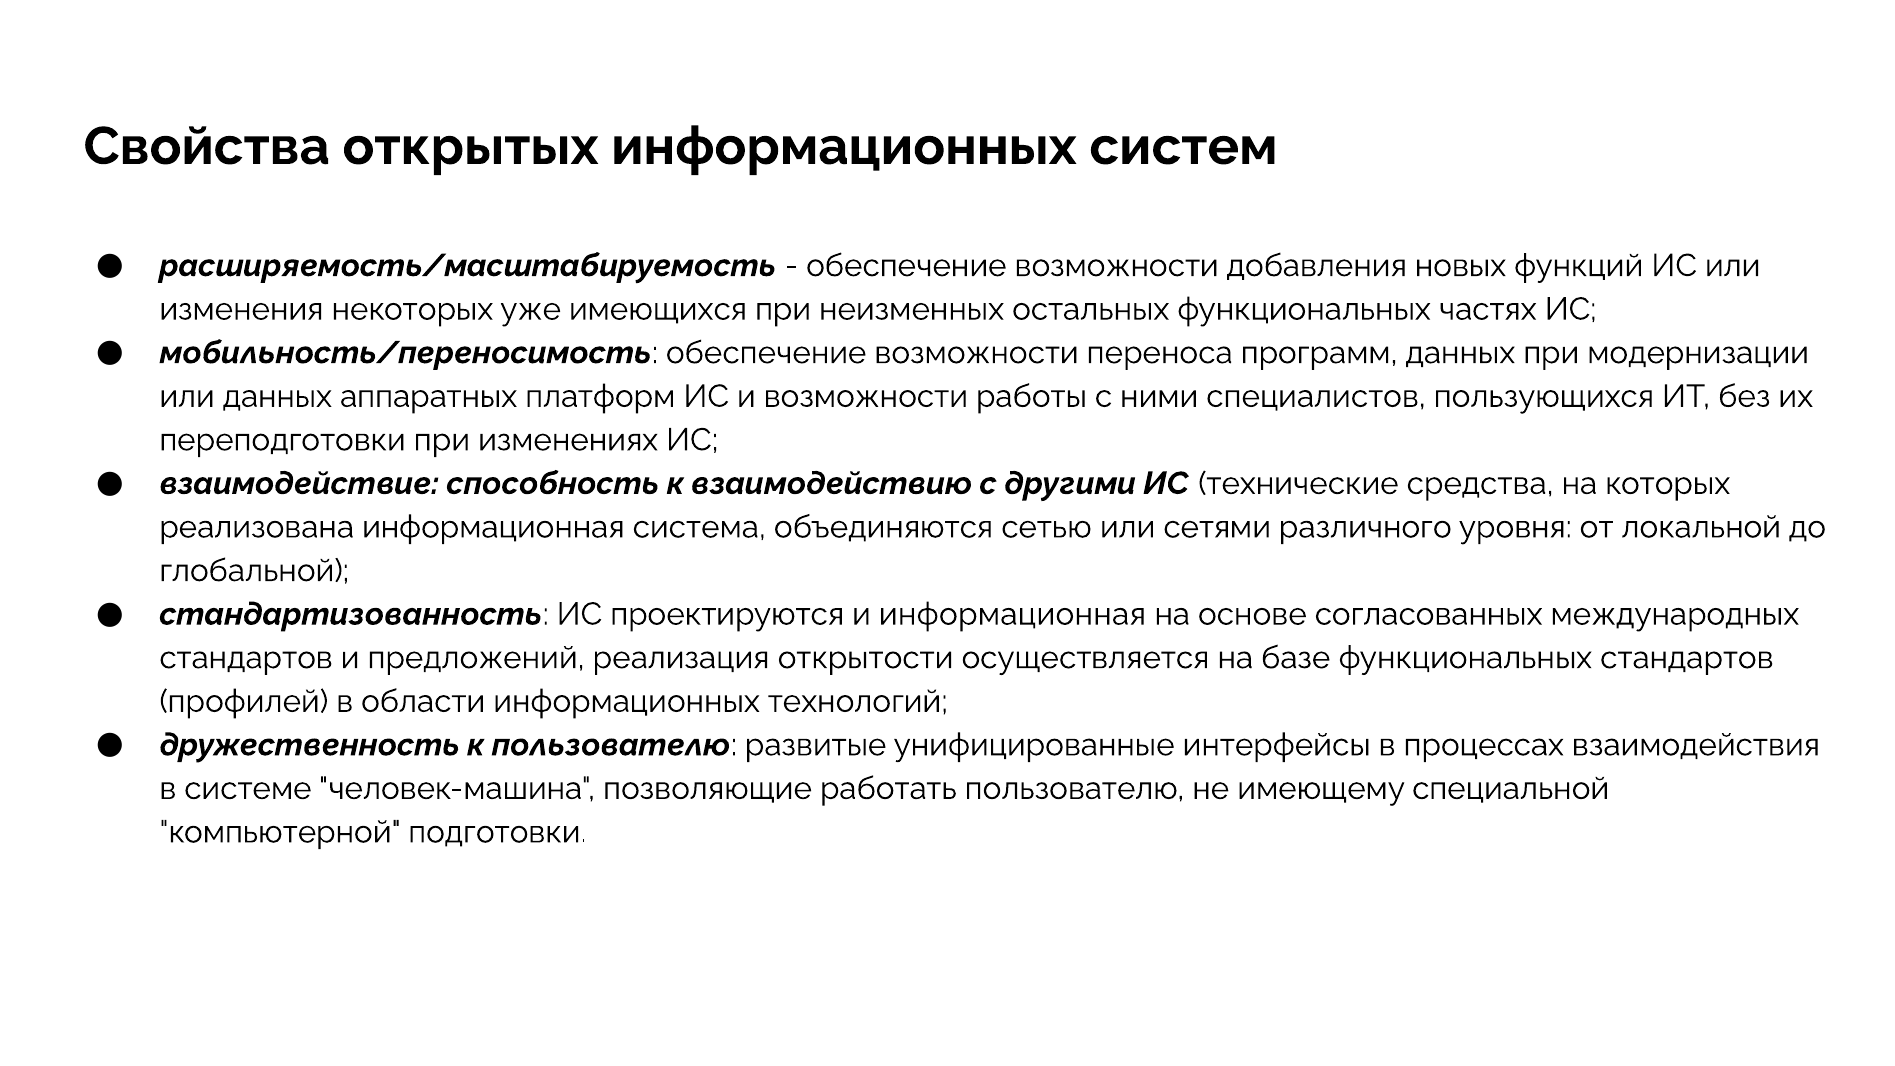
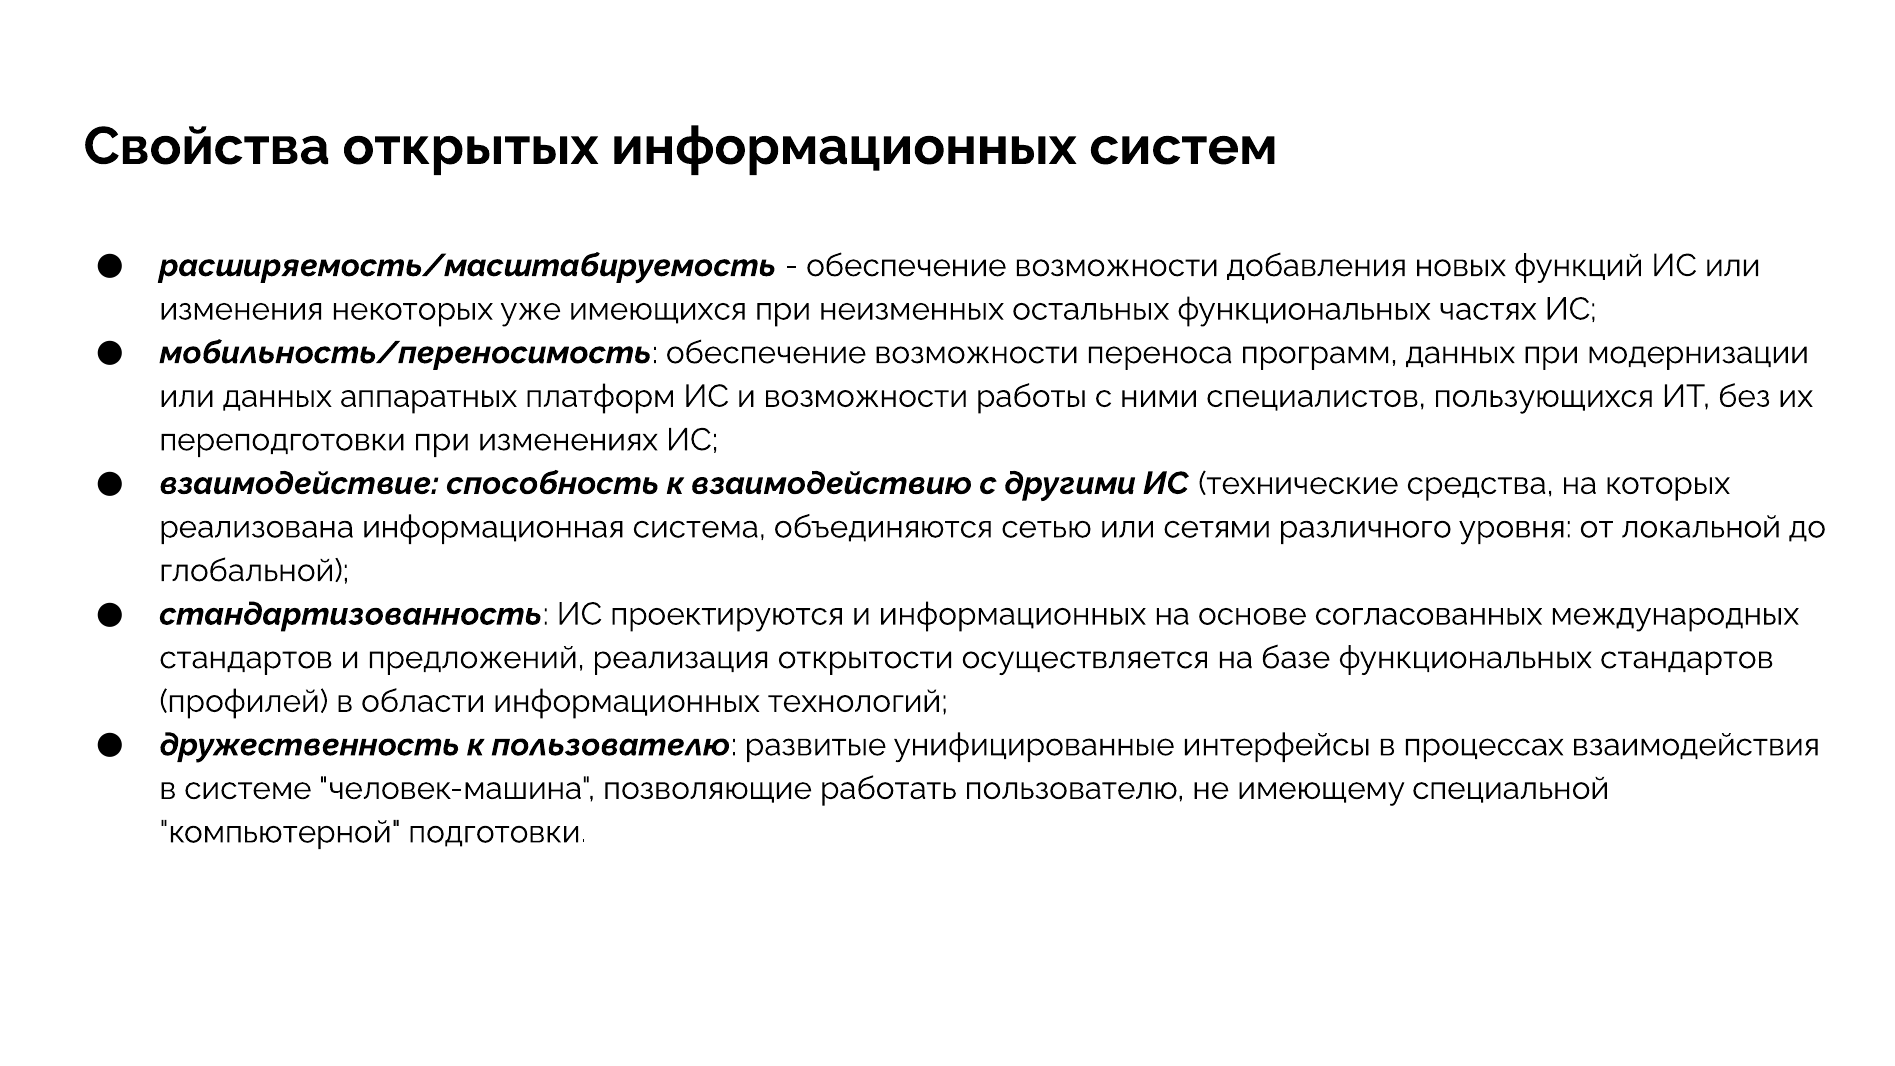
и информационная: информационная -> информационных (1013, 614)
